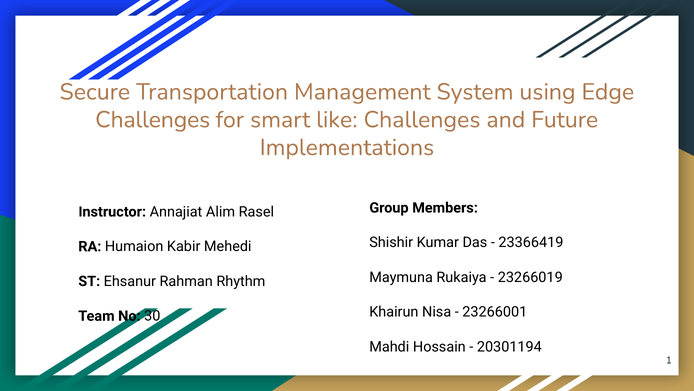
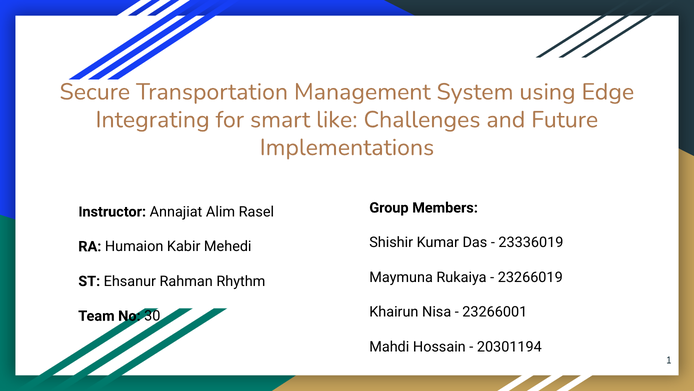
Challenges: Challenges -> Integrating (153, 119)
23366419: 23366419 -> 23336019 (531, 242)
